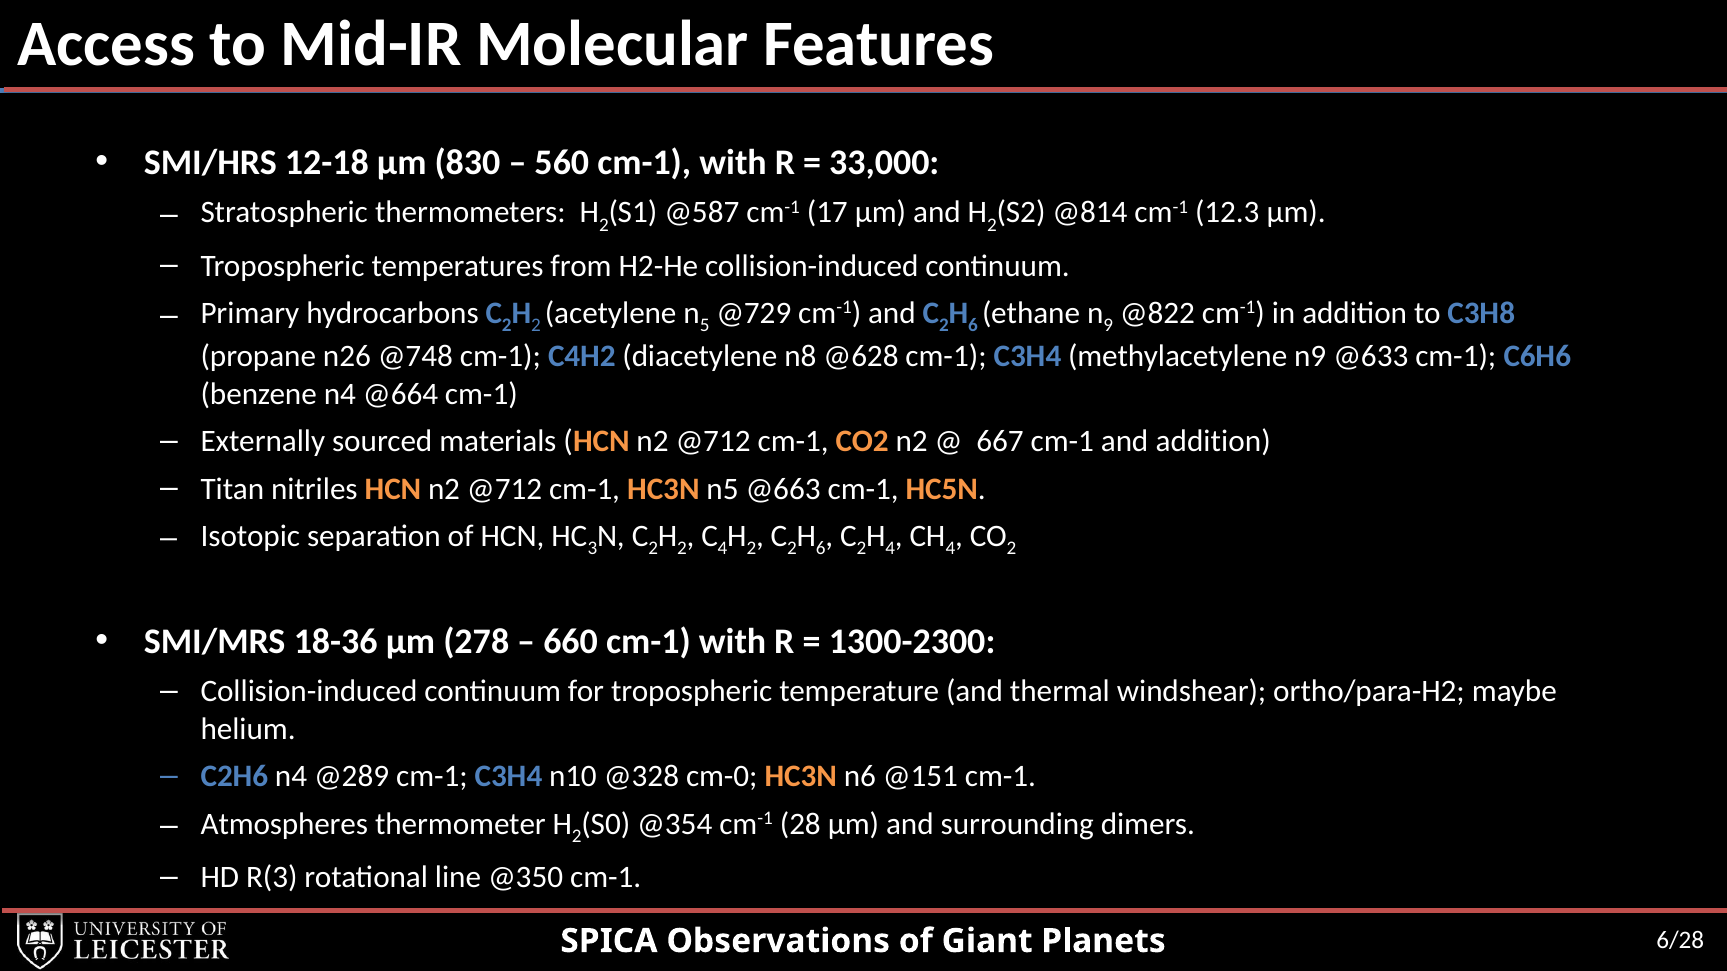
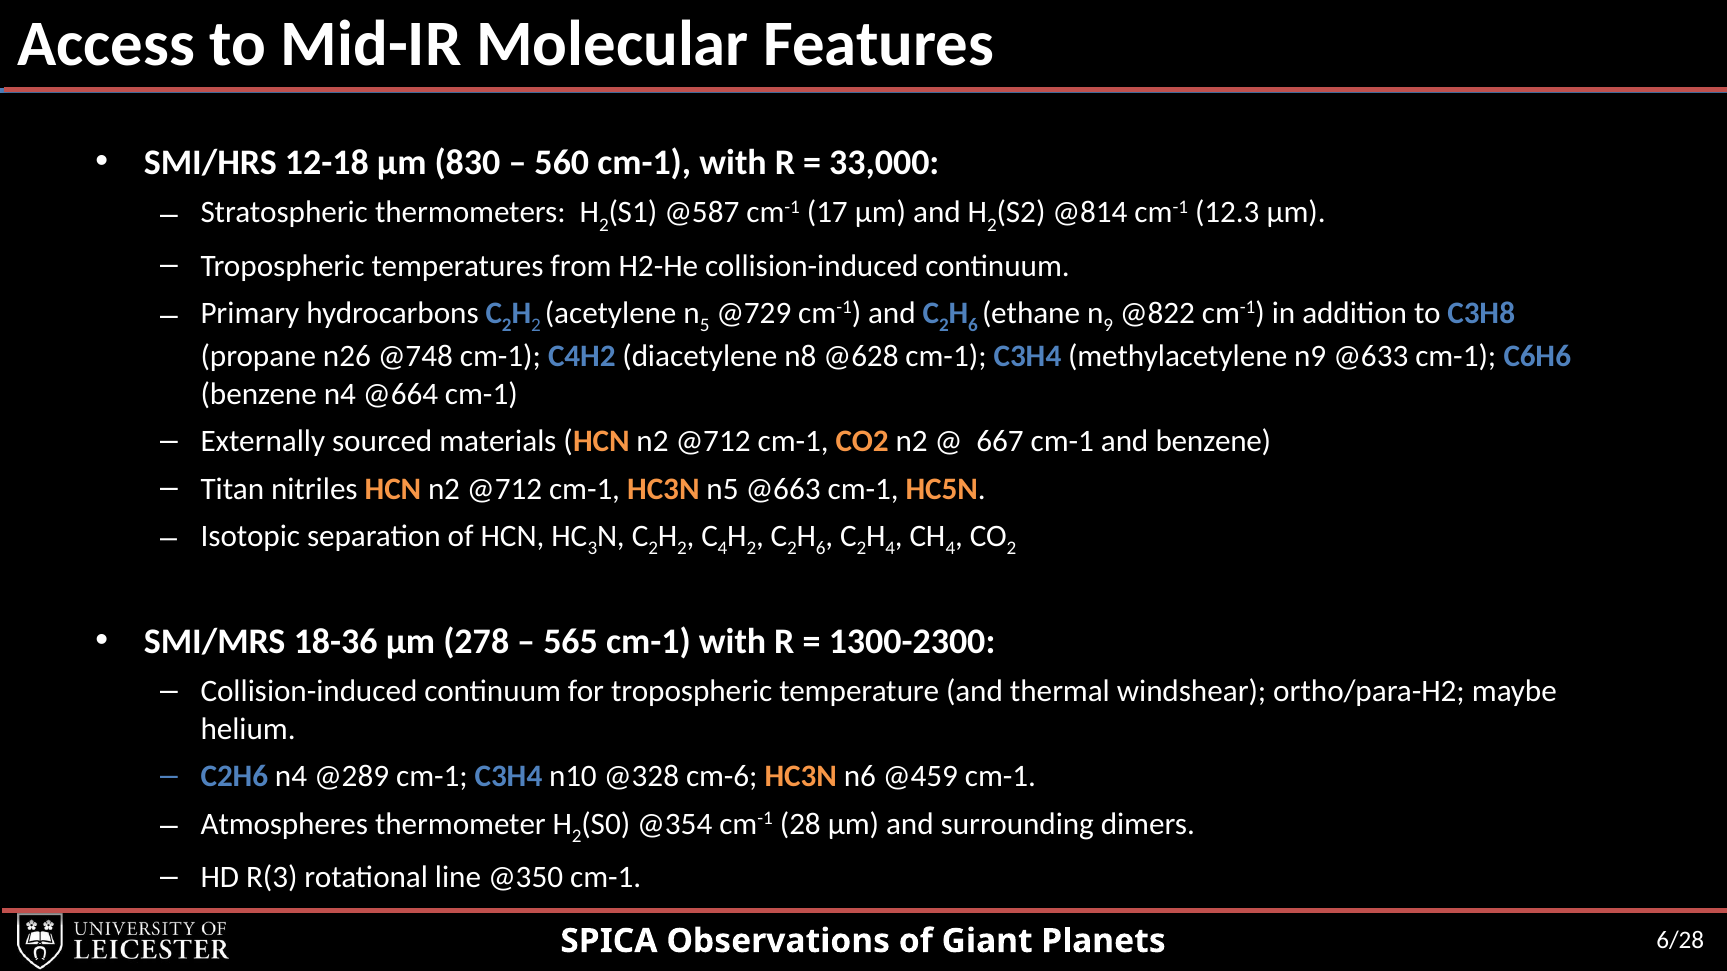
and addition: addition -> benzene (1213, 442)
660: 660 -> 565 (571, 642)
cm-0: cm-0 -> cm-6 (722, 777)
@151: @151 -> @459 (920, 777)
